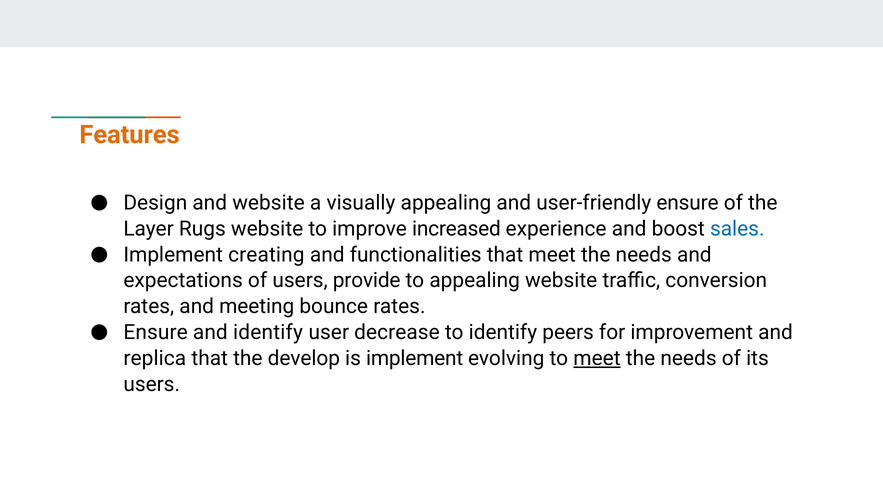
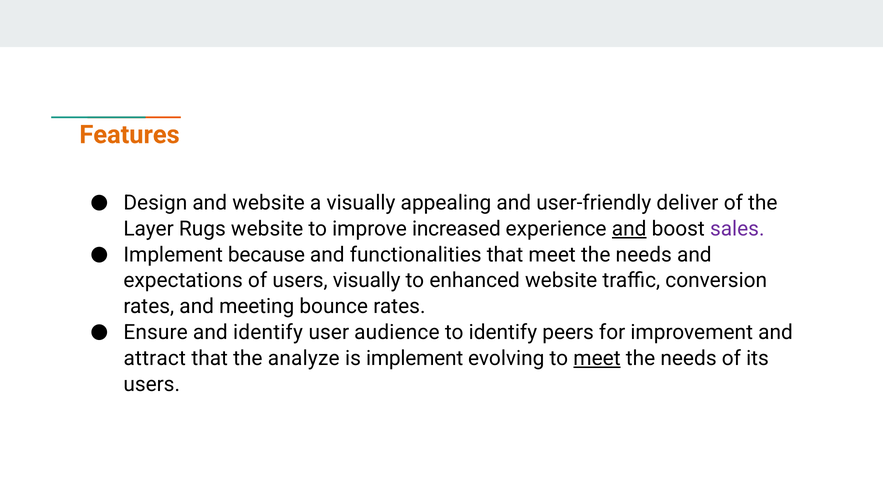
user-friendly ensure: ensure -> deliver (687, 203)
and underline: none -> present (629, 229)
sales colour: blue -> purple (737, 229)
creating: creating -> because (267, 255)
users provide: provide -> visually (367, 280)
to appealing: appealing -> enhanced (475, 280)
decrease: decrease -> audience (397, 332)
replica: replica -> attract (155, 358)
develop: develop -> analyze (304, 358)
